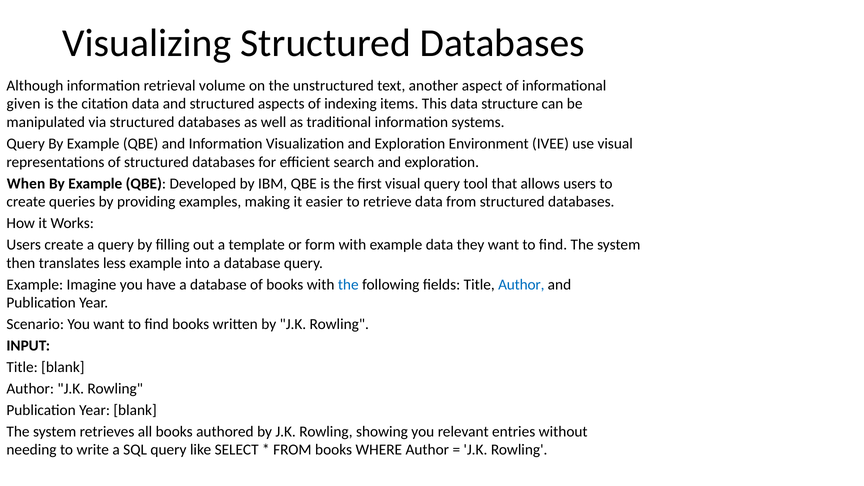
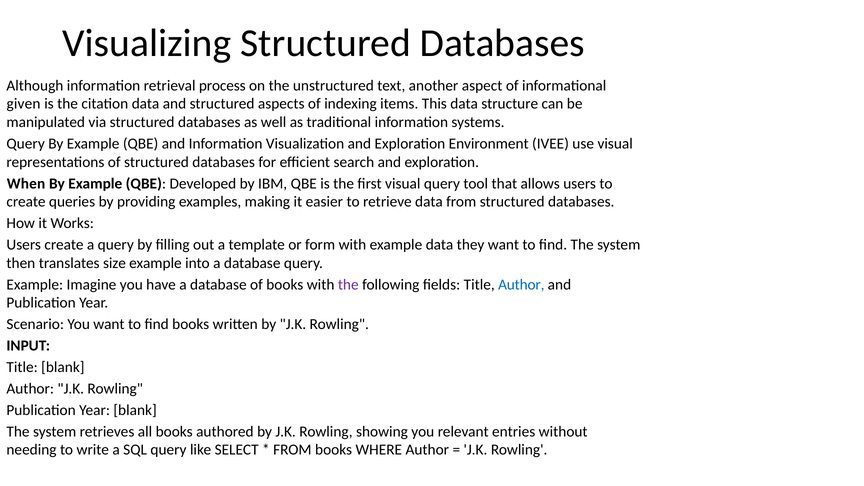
volume: volume -> process (222, 86)
less: less -> size (114, 263)
the colour: blue -> purple (348, 285)
